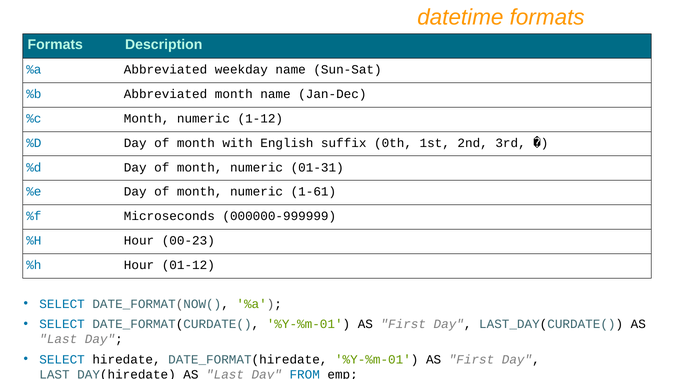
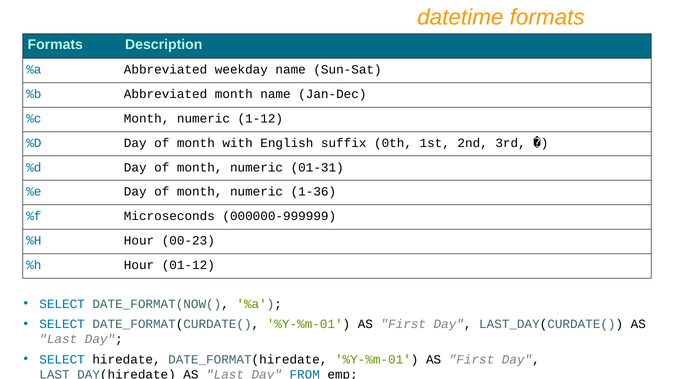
1-61: 1-61 -> 1-36 (313, 192)
